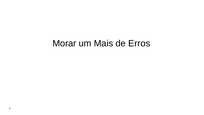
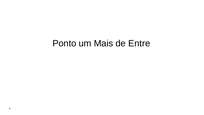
Morar: Morar -> Ponto (64, 43)
Erros: Erros -> Entre (139, 43)
